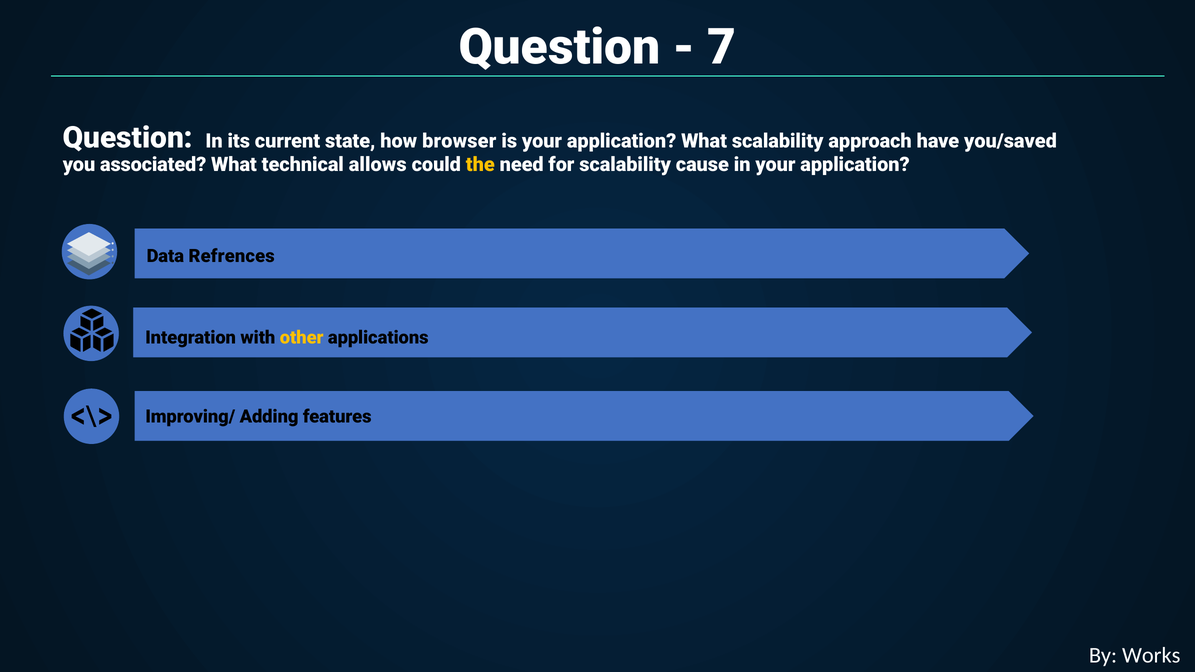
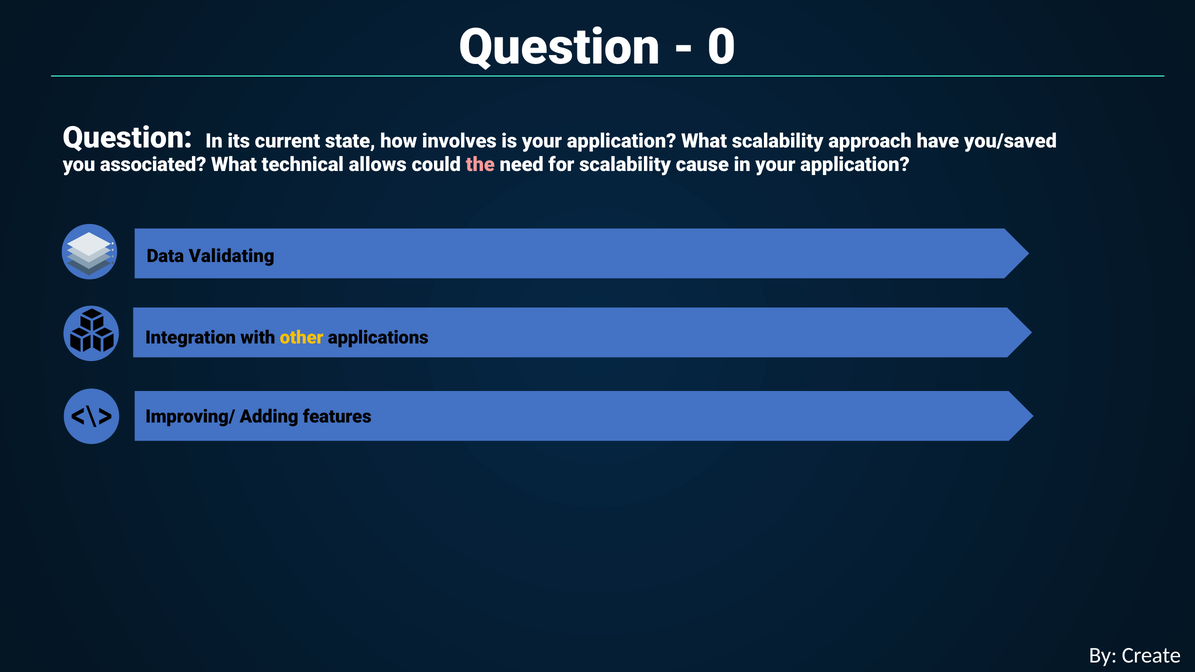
7: 7 -> 0 (722, 47)
browser: browser -> involves (459, 141)
the colour: yellow -> pink (480, 165)
Refrences: Refrences -> Validating (232, 256)
Works: Works -> Create (1151, 655)
